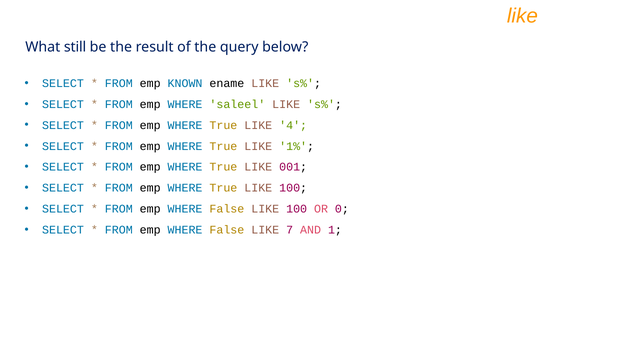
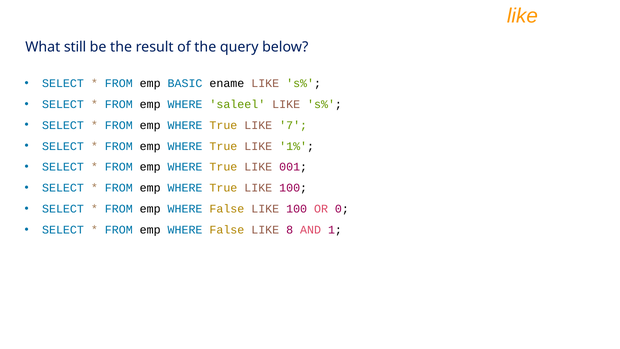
KNOWN: KNOWN -> BASIC (185, 83)
4: 4 -> 7 (293, 125)
7: 7 -> 8 (290, 230)
